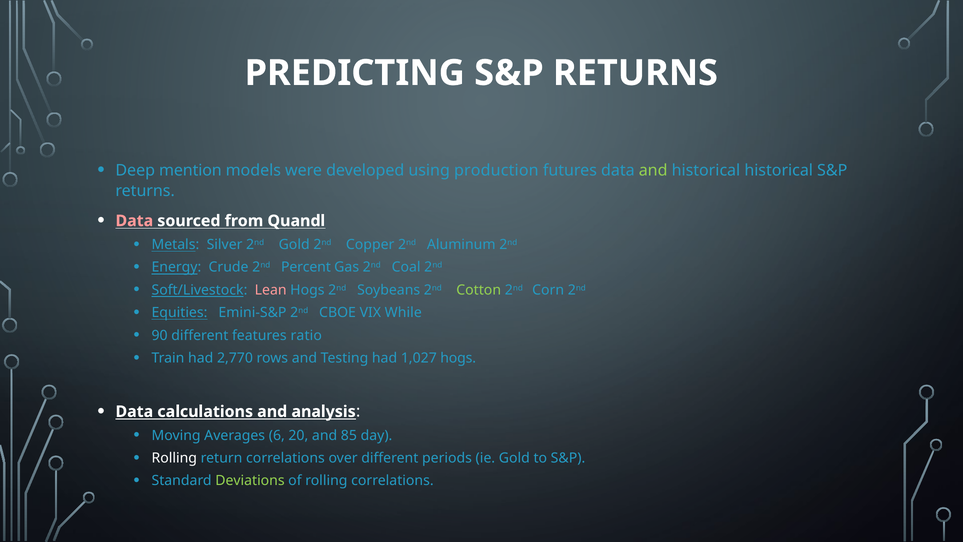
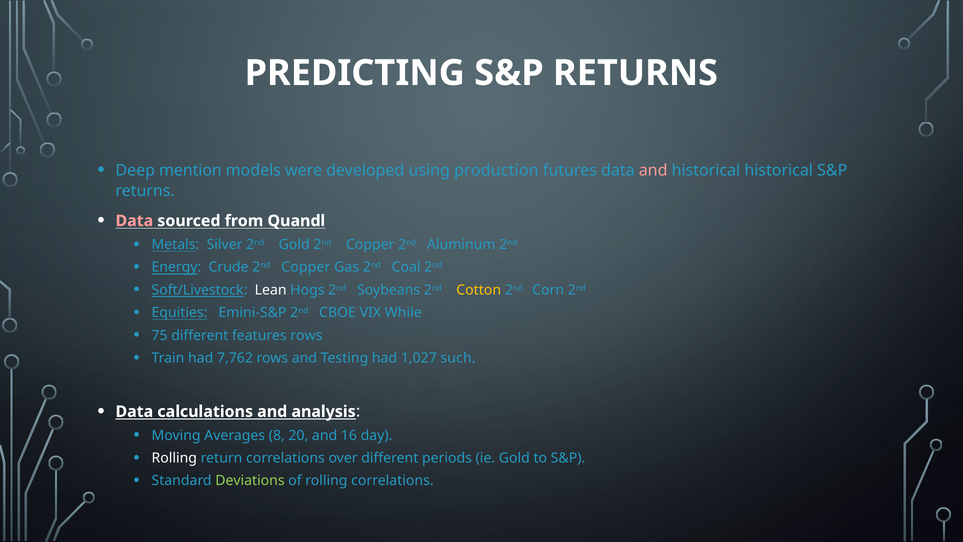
and colour: light green -> pink (653, 170)
Crude 2nd Percent: Percent -> Copper (306, 267)
Lean colour: pink -> white (271, 290)
Cotton colour: light green -> yellow (479, 290)
90: 90 -> 75 (160, 335)
features ratio: ratio -> rows (306, 335)
2,770: 2,770 -> 7,762 (235, 358)
1,027 hogs: hogs -> such (458, 358)
6: 6 -> 8 (277, 435)
85: 85 -> 16 (349, 435)
